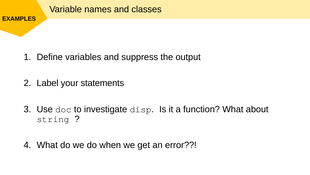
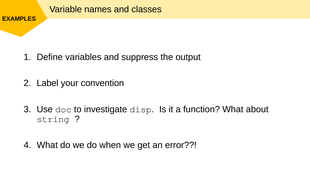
statements: statements -> convention (102, 83)
